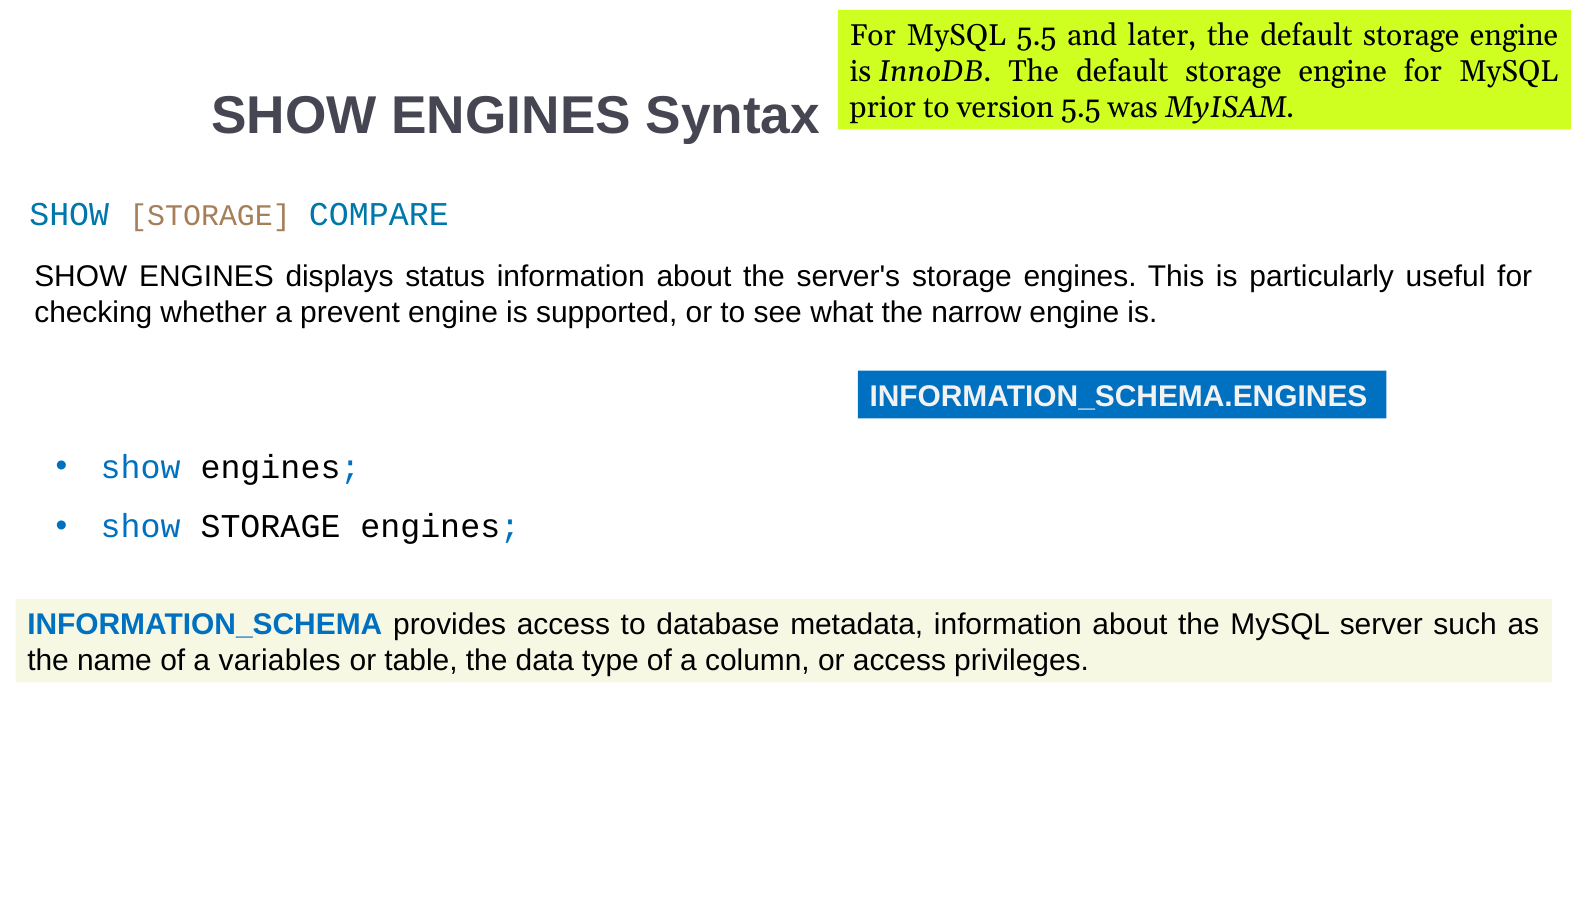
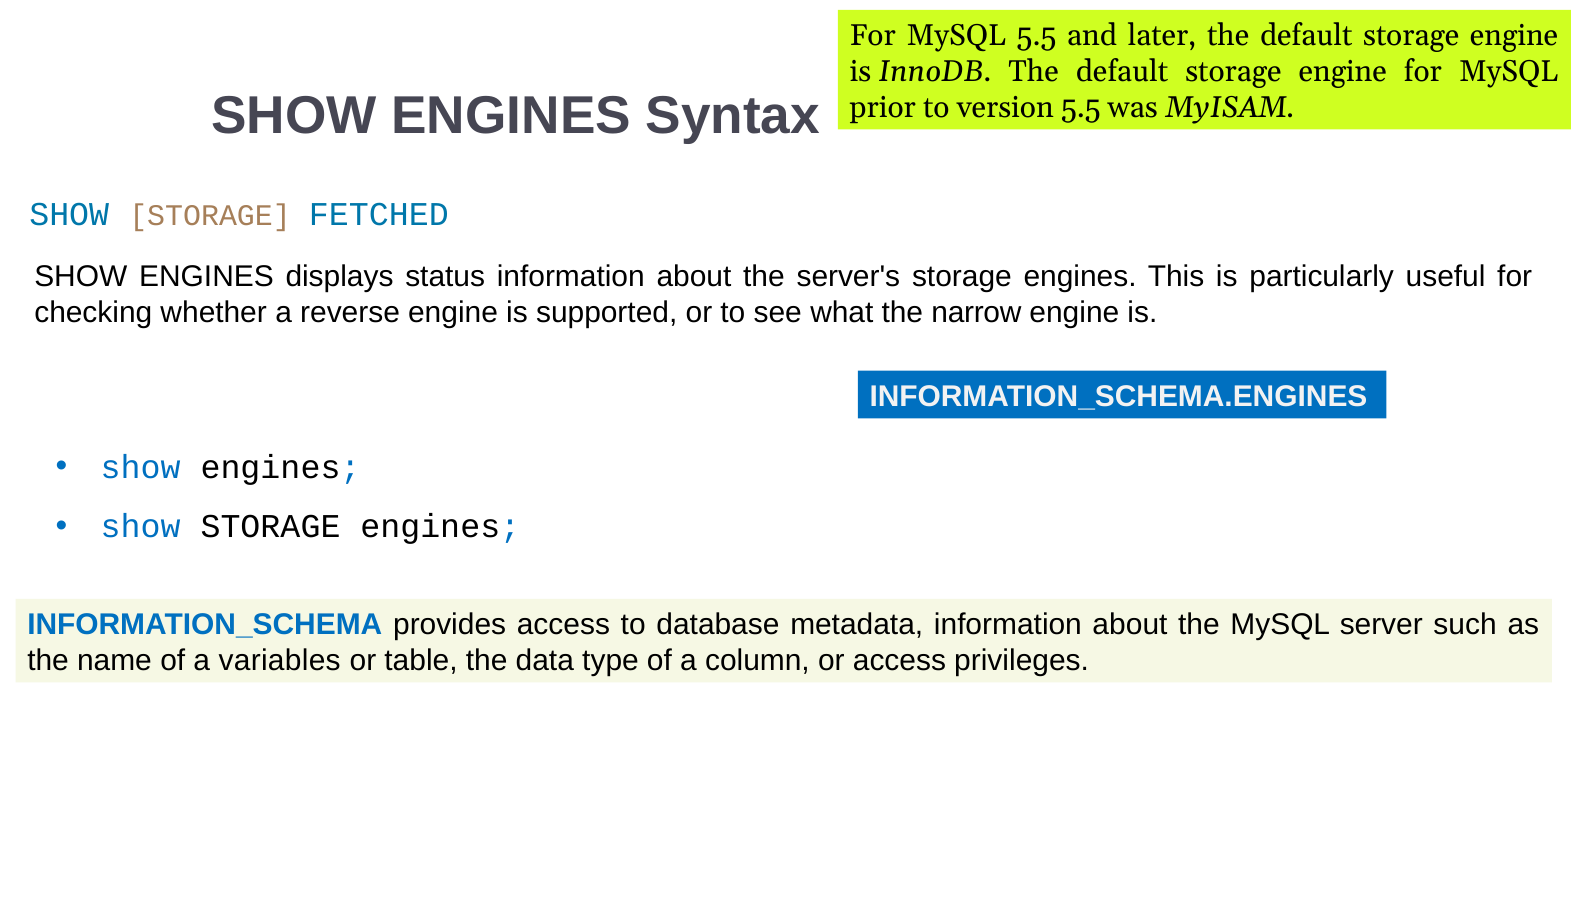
COMPARE: COMPARE -> FETCHED (379, 215)
prevent: prevent -> reverse (350, 313)
